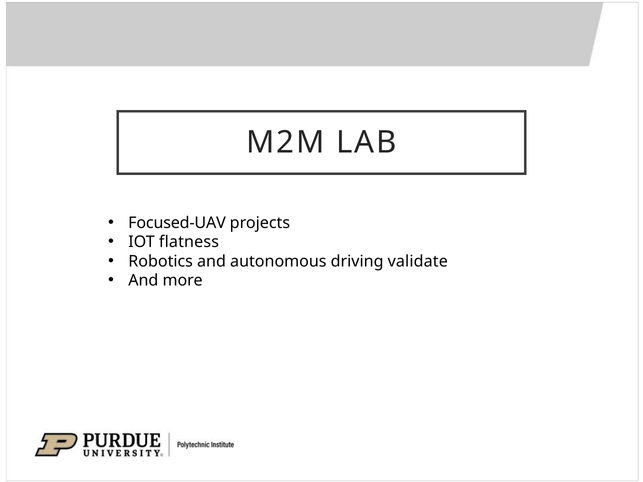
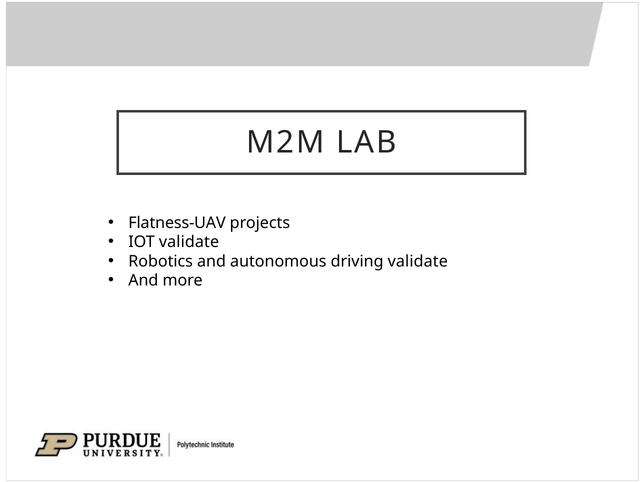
Focused-UAV: Focused-UAV -> Flatness-UAV (177, 223)
IOT flatness: flatness -> validate (189, 242)
